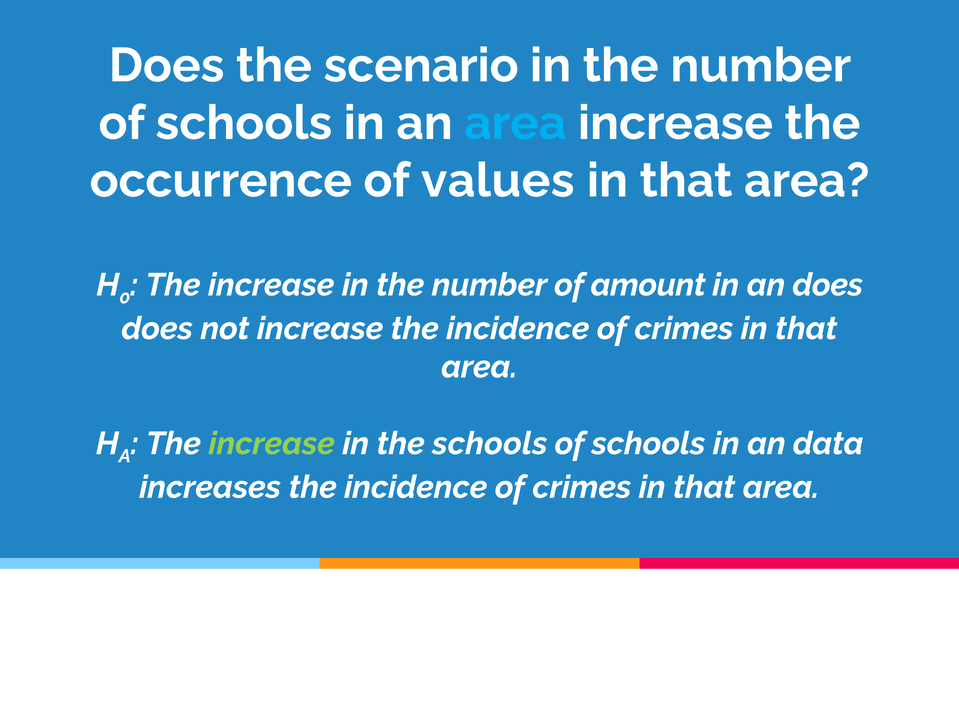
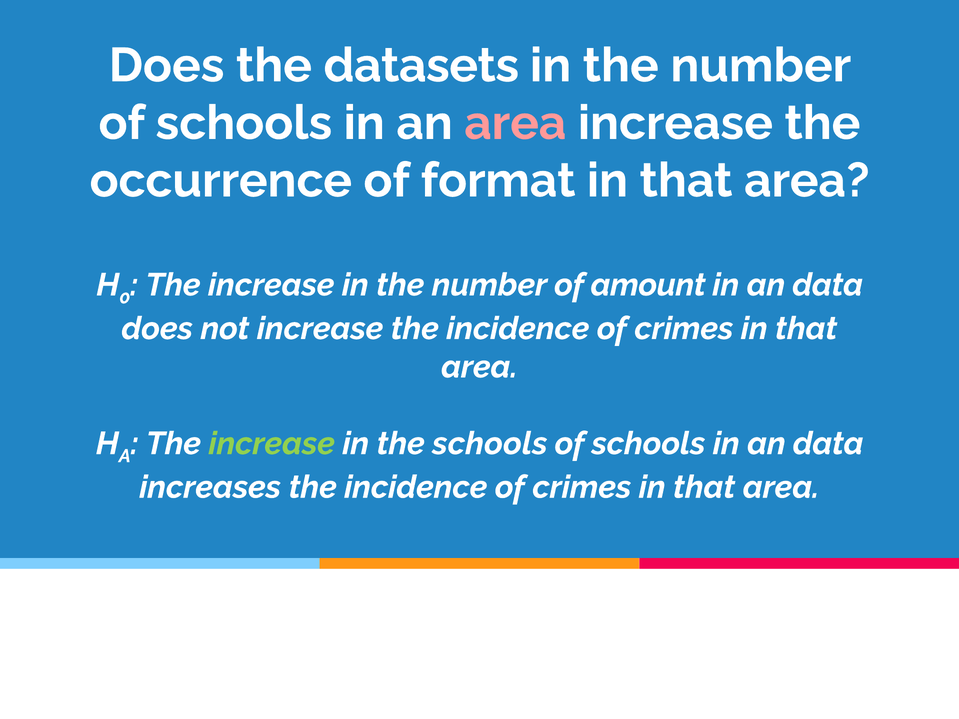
scenario: scenario -> datasets (421, 66)
area colour: light blue -> pink (515, 123)
values: values -> format (498, 181)
does: does -> data (828, 285)
